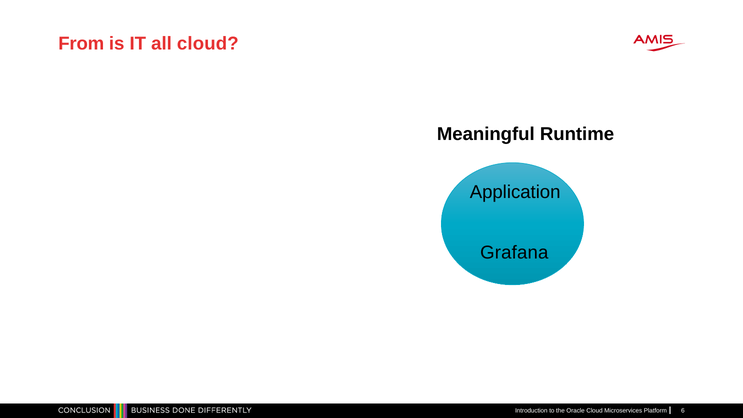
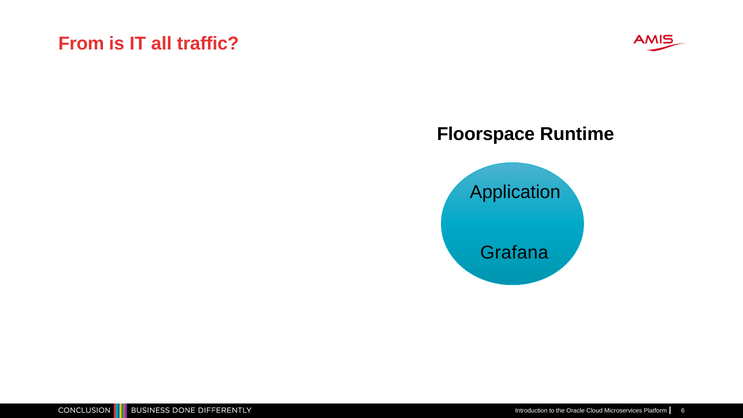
all cloud: cloud -> traffic (208, 43)
Meaningful: Meaningful -> Floorspace (486, 134)
